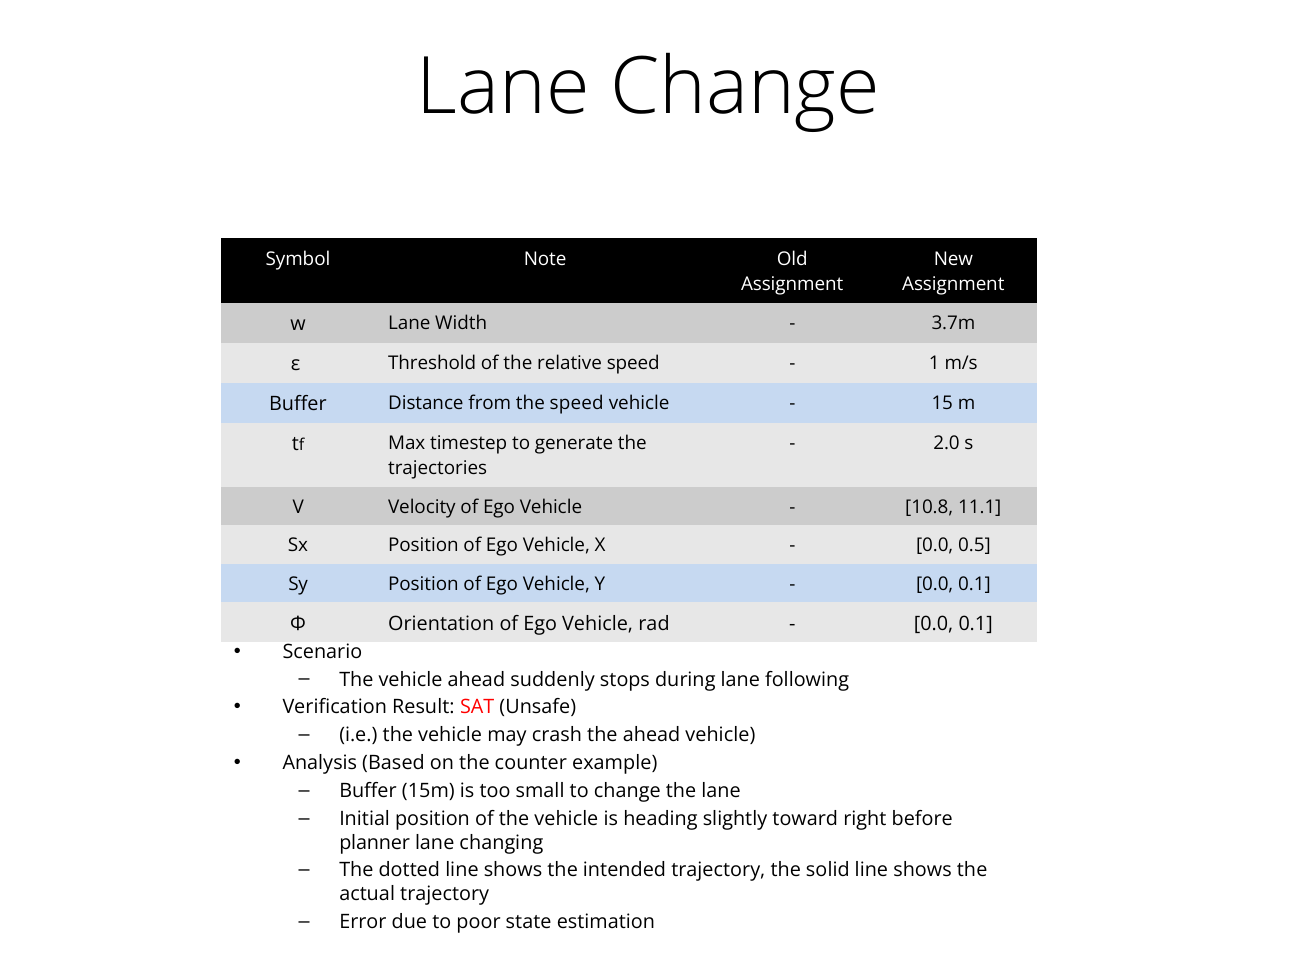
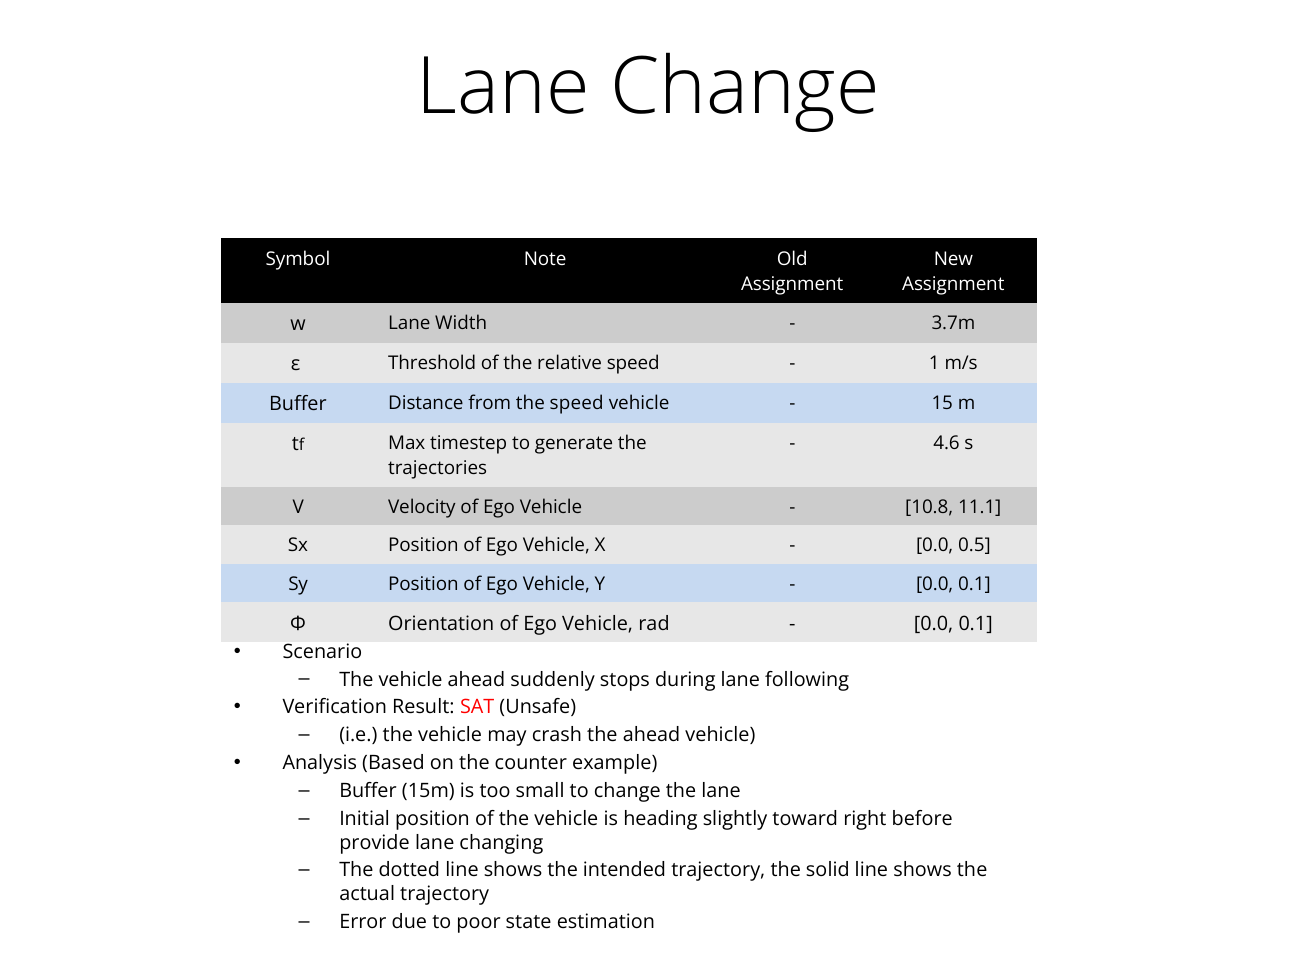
2.0: 2.0 -> 4.6 (947, 443)
planner: planner -> provide (375, 842)
